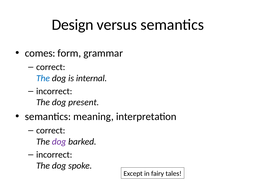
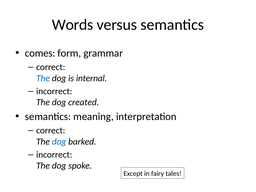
Design: Design -> Words (73, 25)
present: present -> created (84, 102)
dog colour: purple -> blue (59, 142)
